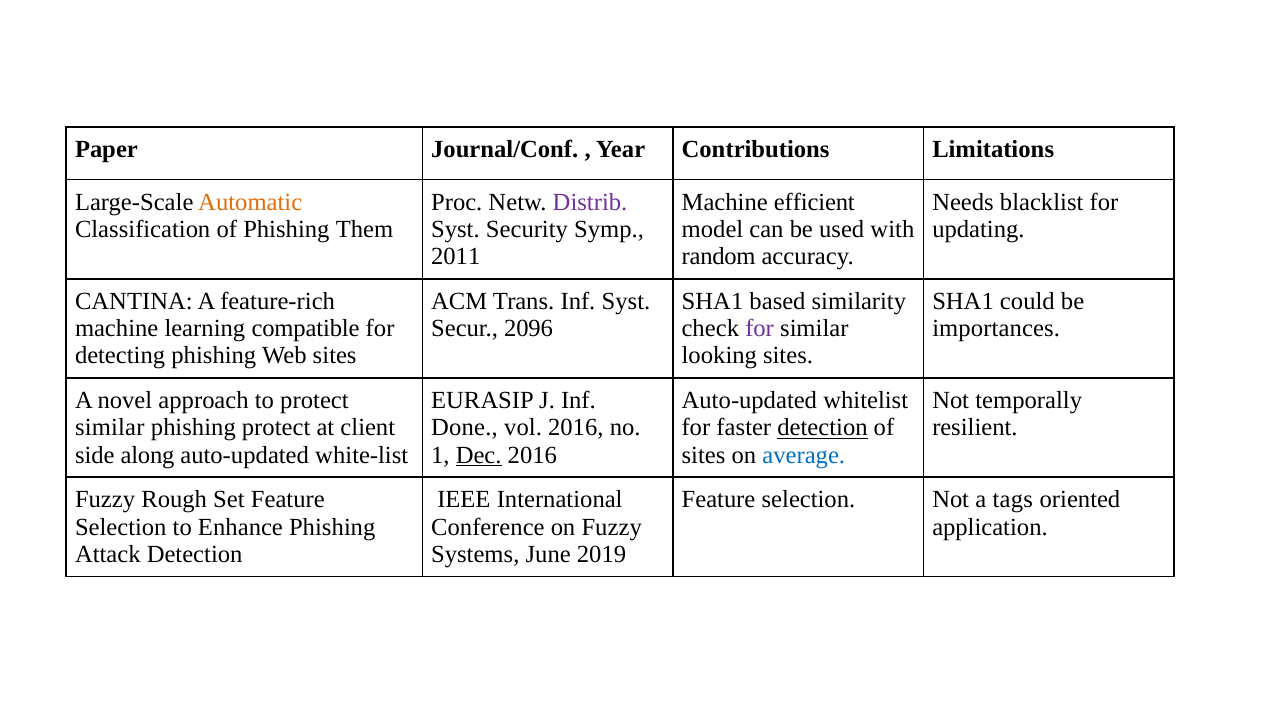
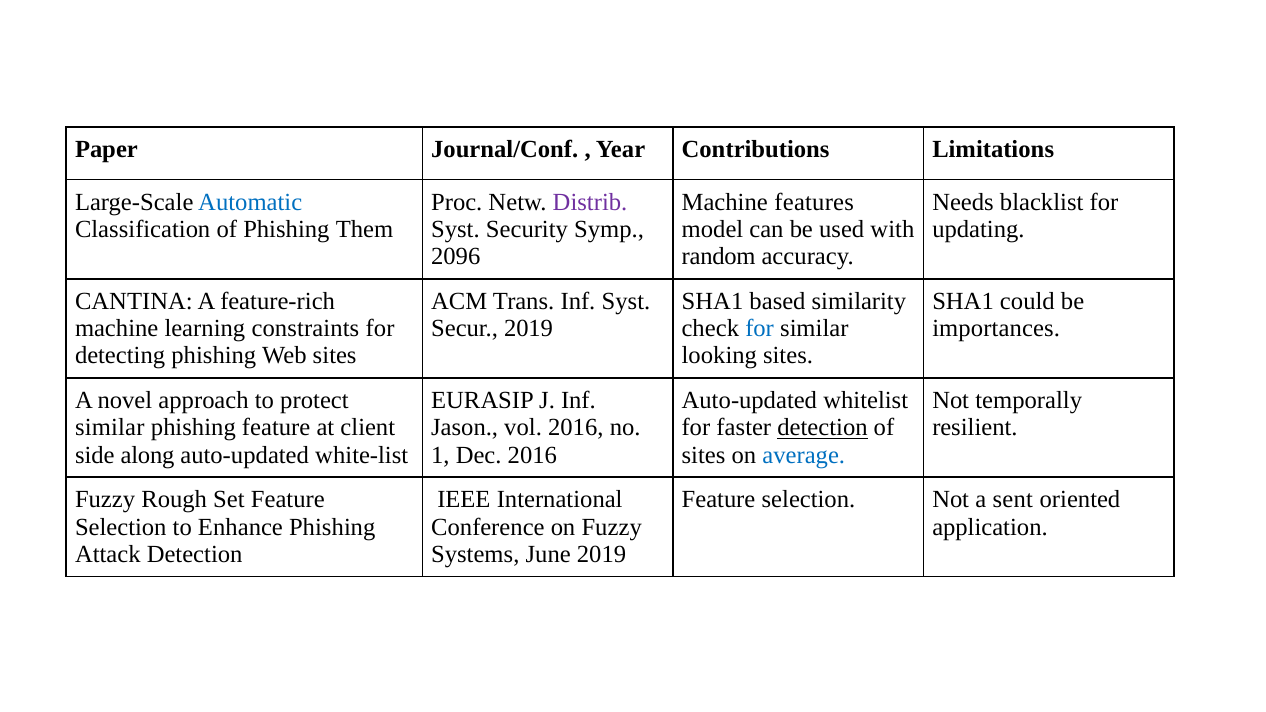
Automatic colour: orange -> blue (250, 202)
efficient: efficient -> features (814, 202)
2011: 2011 -> 2096 (456, 257)
compatible: compatible -> constraints (305, 329)
Secur 2096: 2096 -> 2019 (529, 329)
for colour: purple -> blue (760, 329)
phishing protect: protect -> feature (276, 428)
Done: Done -> Jason (465, 428)
Dec underline: present -> none (479, 455)
tags: tags -> sent (1013, 500)
